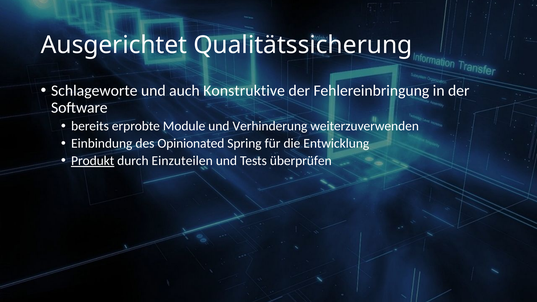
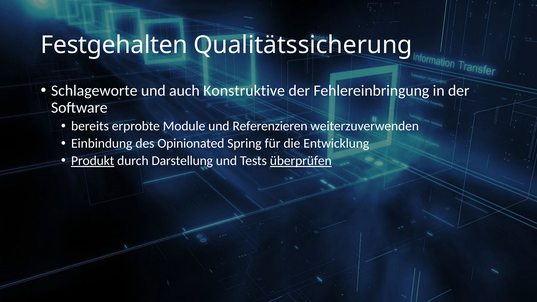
Ausgerichtet: Ausgerichtet -> Festgehalten (114, 45)
Verhinderung: Verhinderung -> Referenzieren (270, 126)
Einzuteilen: Einzuteilen -> Darstellung (182, 161)
überprüfen underline: none -> present (301, 161)
